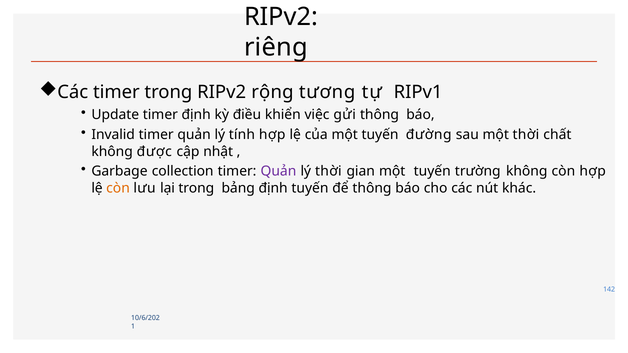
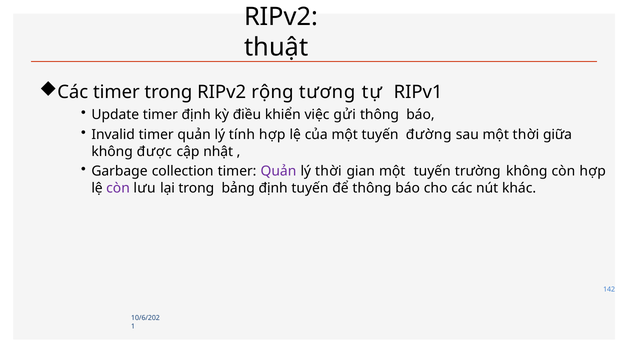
riêng: riêng -> thuật (276, 47)
chất: chất -> giữa (557, 135)
còn colour: orange -> purple (118, 188)
